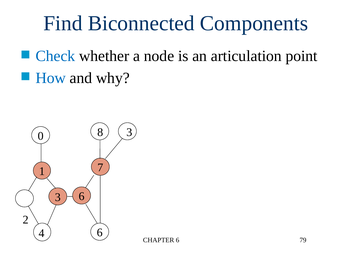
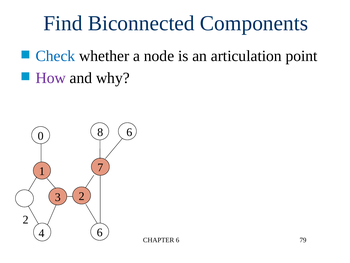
How colour: blue -> purple (51, 78)
8 3: 3 -> 6 (129, 132)
3 6: 6 -> 2 (82, 196)
